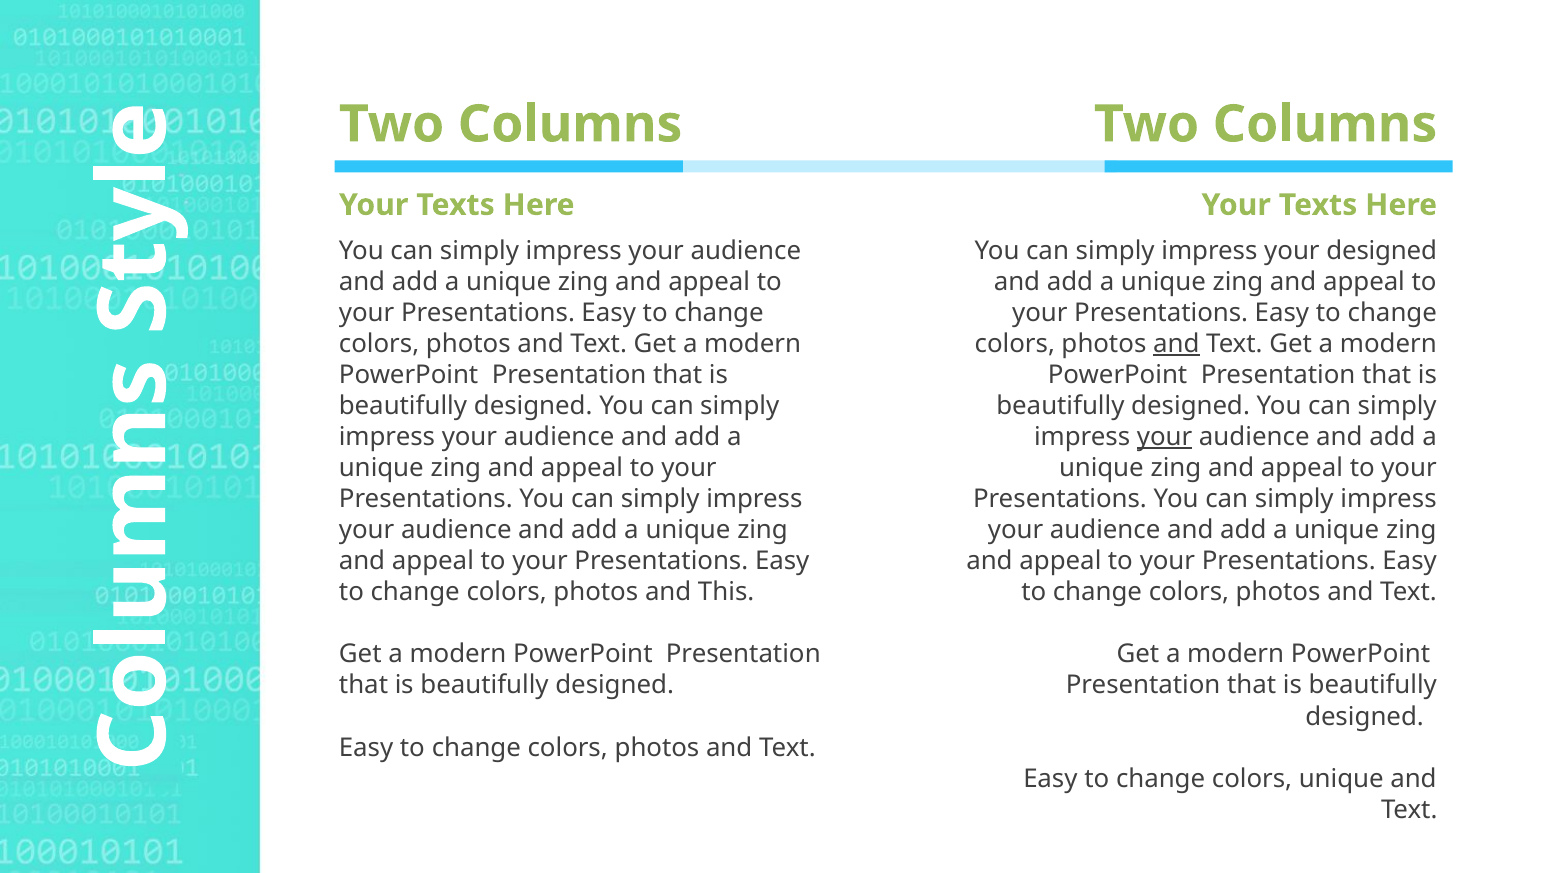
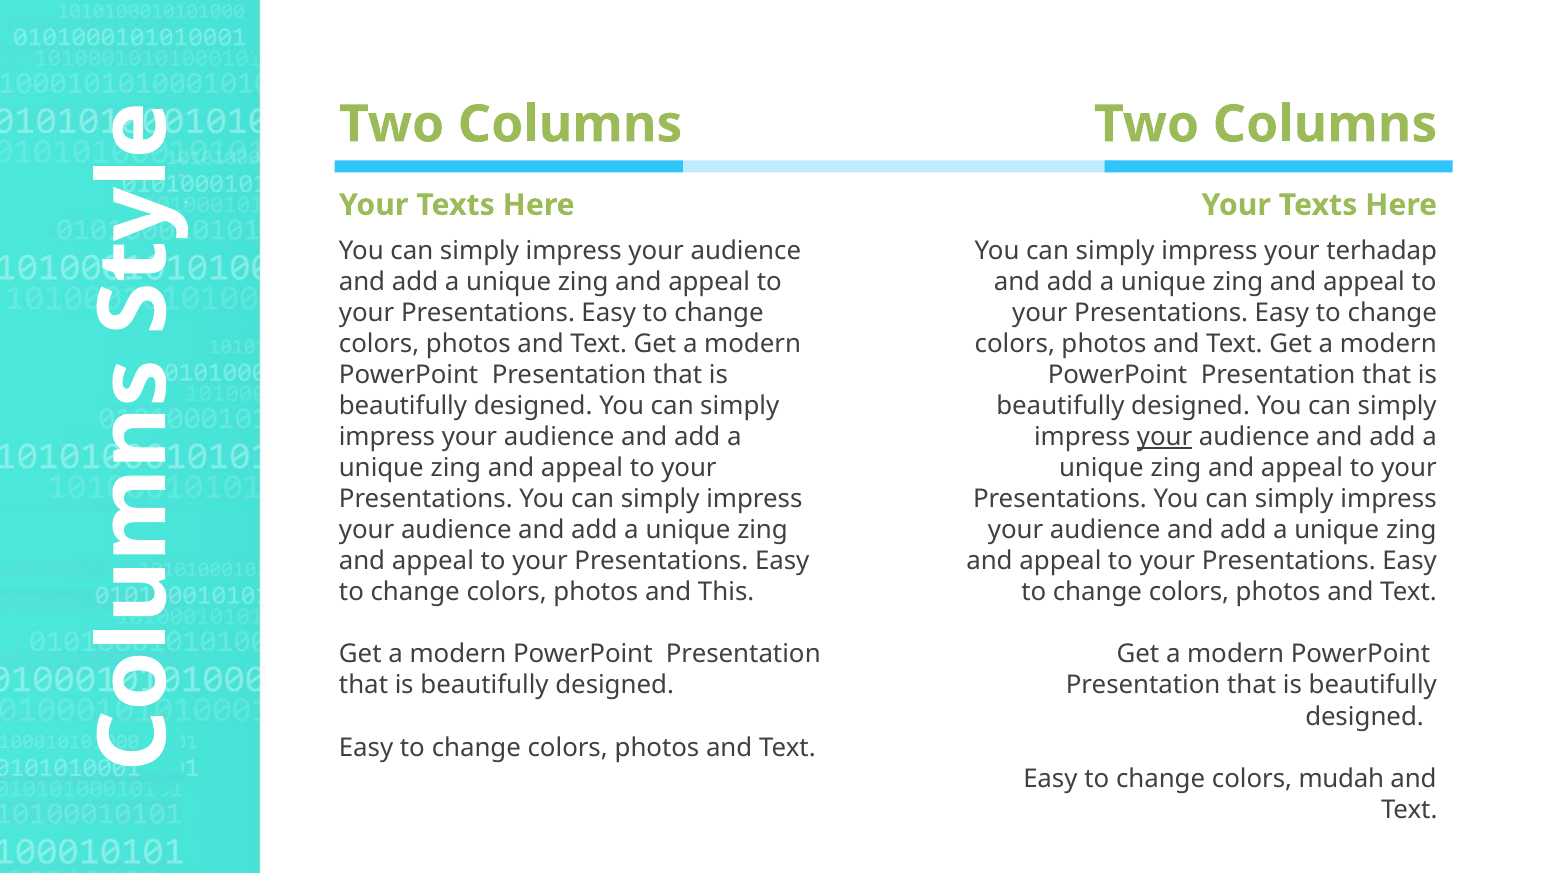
your designed: designed -> terhadap (1382, 251)
and underline: present -> none (1176, 344)
colors unique: unique -> mudah (1341, 779)
